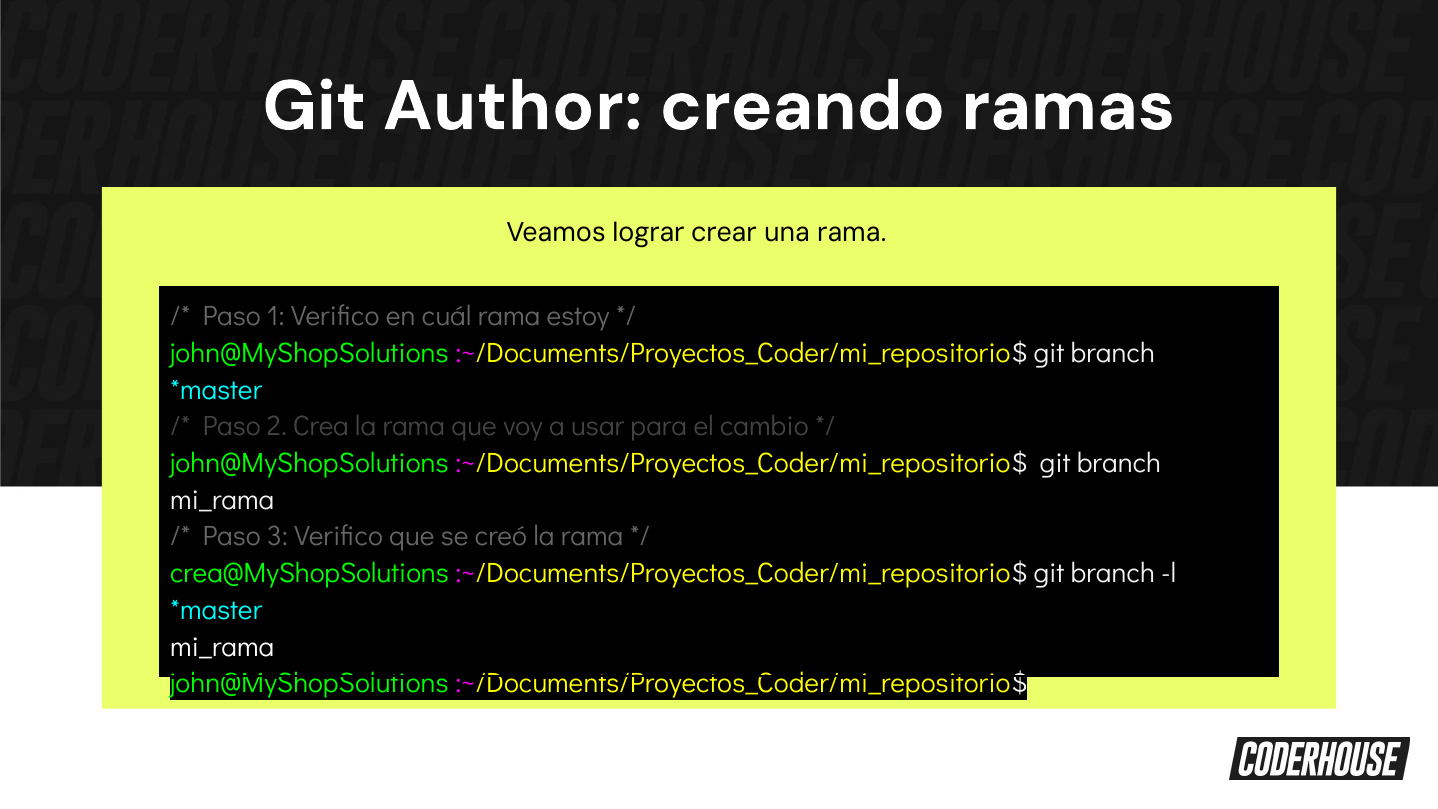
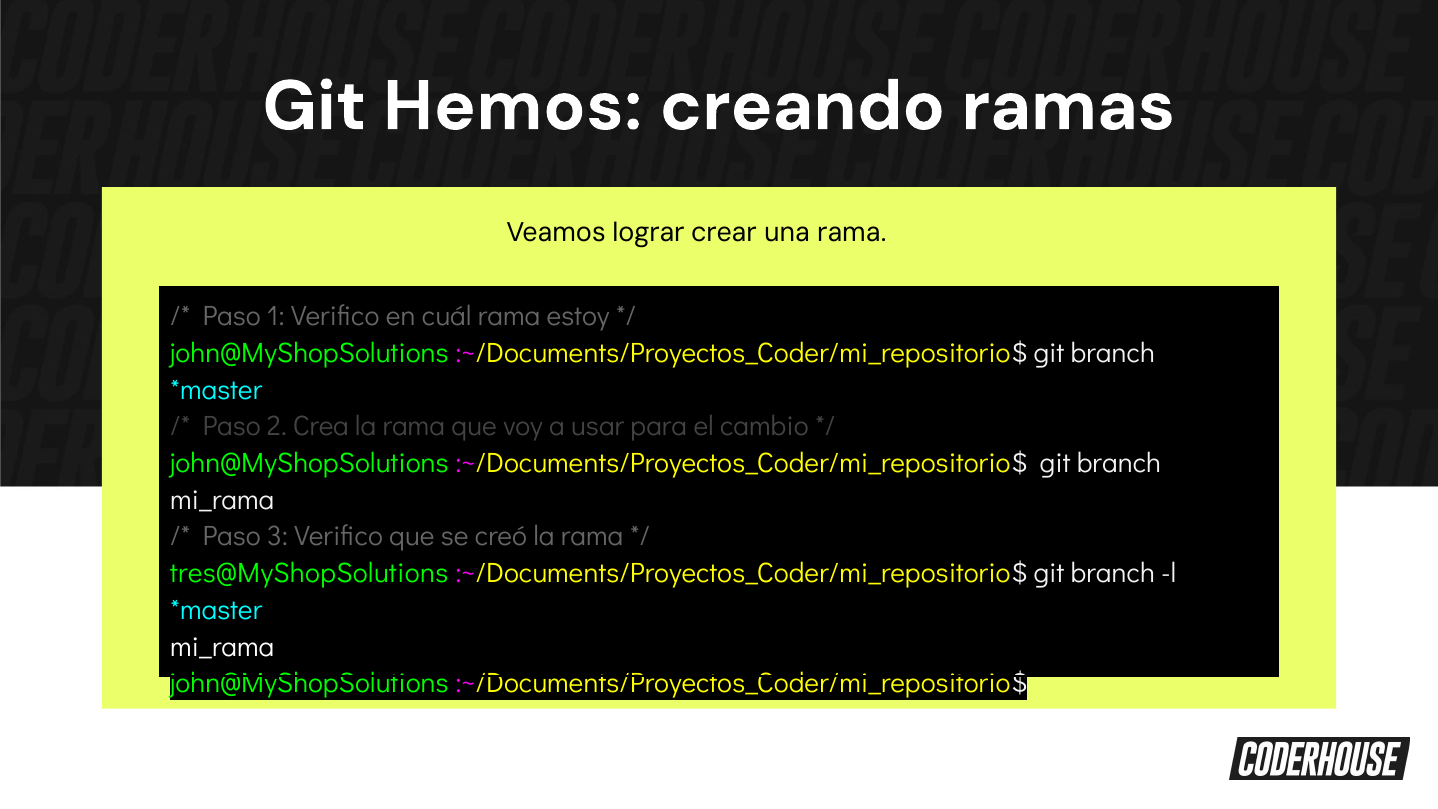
Author: Author -> Hemos (513, 106)
crea@MyShopSolutions: crea@MyShopSolutions -> tres@MyShopSolutions (309, 573)
